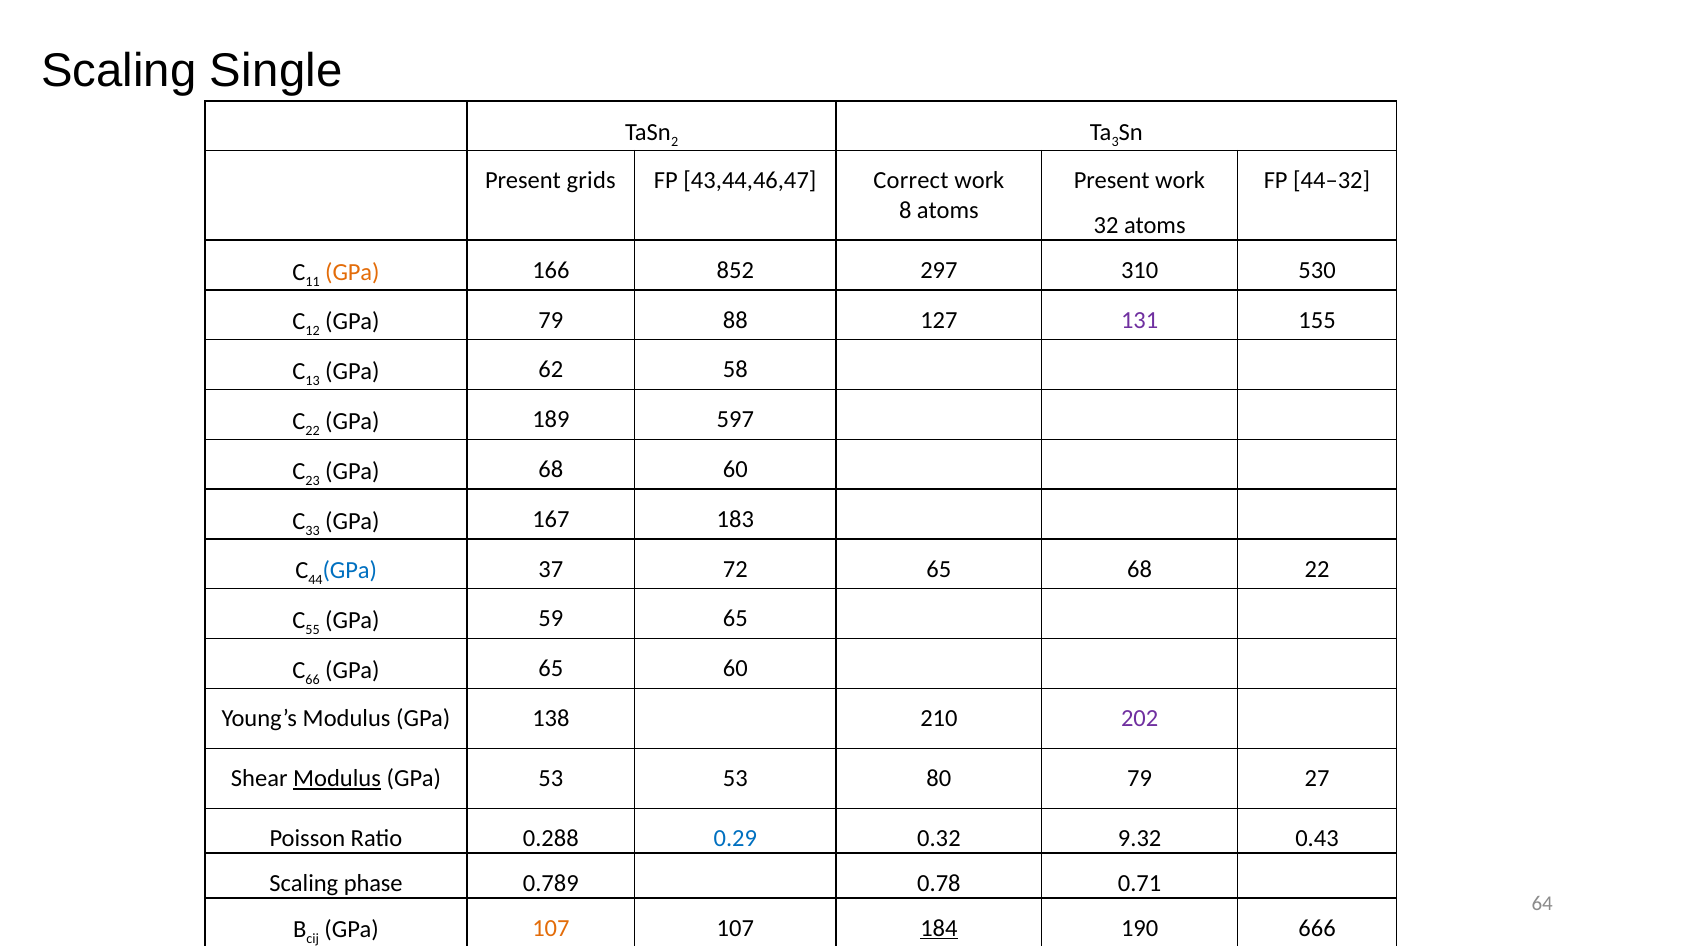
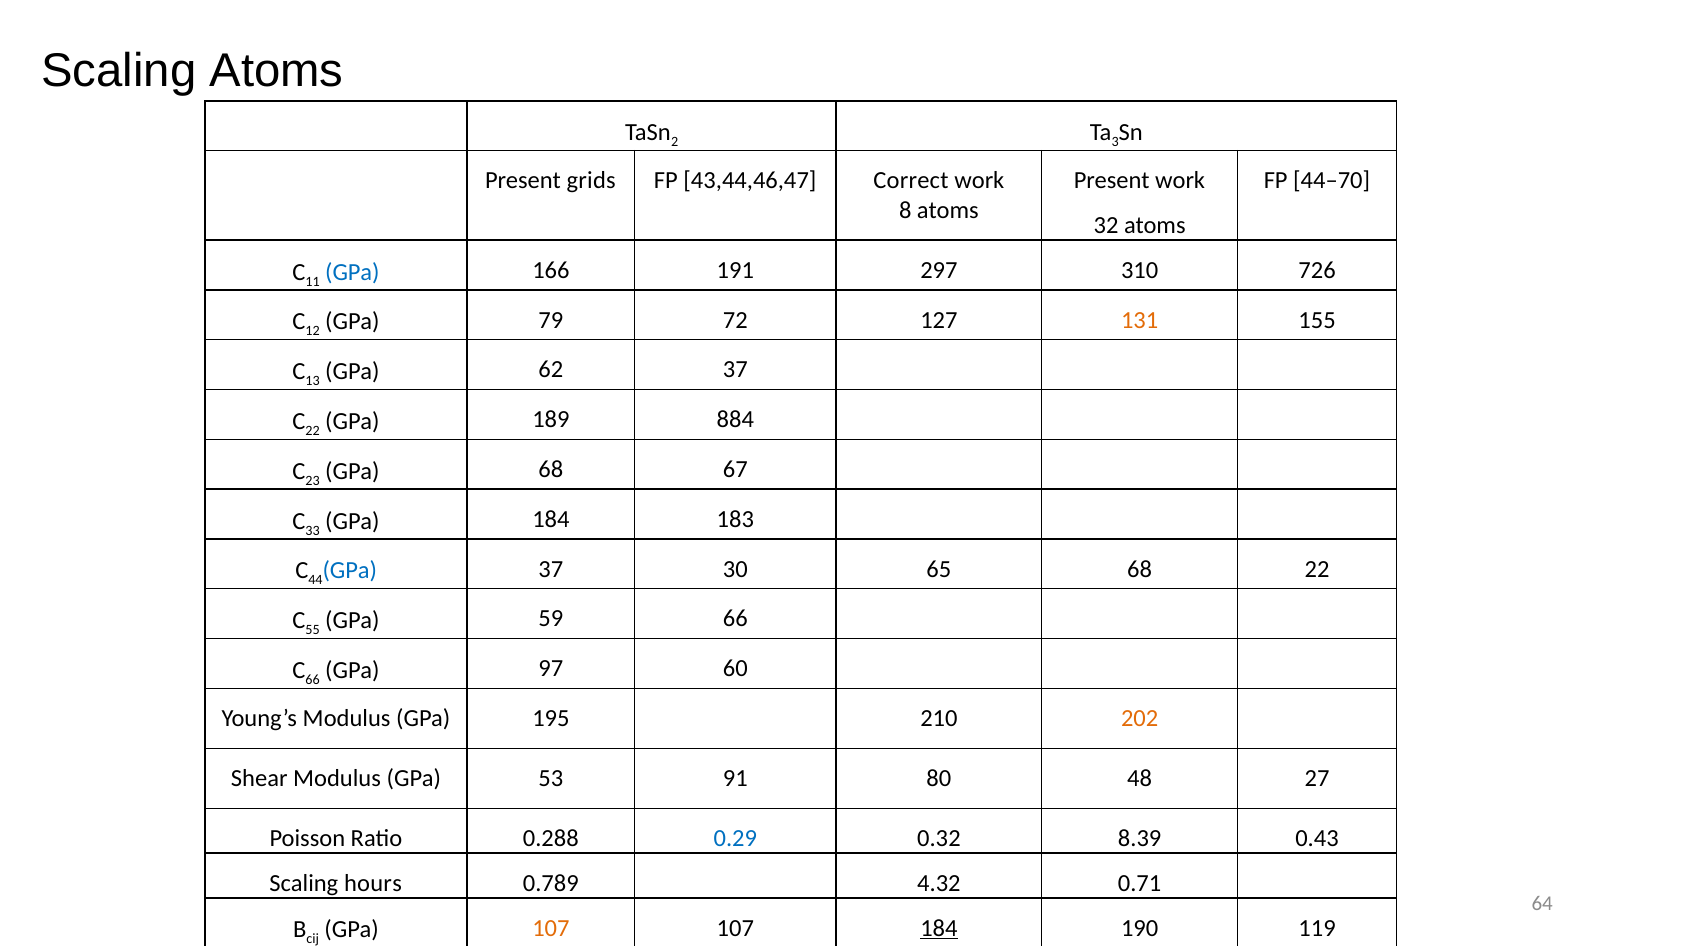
Scaling Single: Single -> Atoms (277, 71)
44–32: 44–32 -> 44–70 (1332, 181)
GPa colour: orange -> blue (352, 272)
852: 852 -> 191 (735, 270)
530: 530 -> 726 (1317, 270)
88: 88 -> 72 (735, 320)
131 colour: purple -> orange (1140, 320)
62 58: 58 -> 37 (735, 370)
597: 597 -> 884 (735, 419)
68 60: 60 -> 67 (735, 469)
GPa 167: 167 -> 184 (551, 519)
72: 72 -> 30 (735, 569)
59 65: 65 -> 66 (735, 619)
GPa 65: 65 -> 97 (551, 668)
138: 138 -> 195 (551, 718)
202 colour: purple -> orange (1140, 718)
Modulus underline: present -> none (337, 778)
53 53: 53 -> 91 (735, 778)
80 79: 79 -> 48 (1140, 778)
9.32: 9.32 -> 8.39 (1140, 838)
phase: phase -> hours (373, 883)
0.78: 0.78 -> 4.32 (939, 883)
666: 666 -> 119 (1317, 928)
